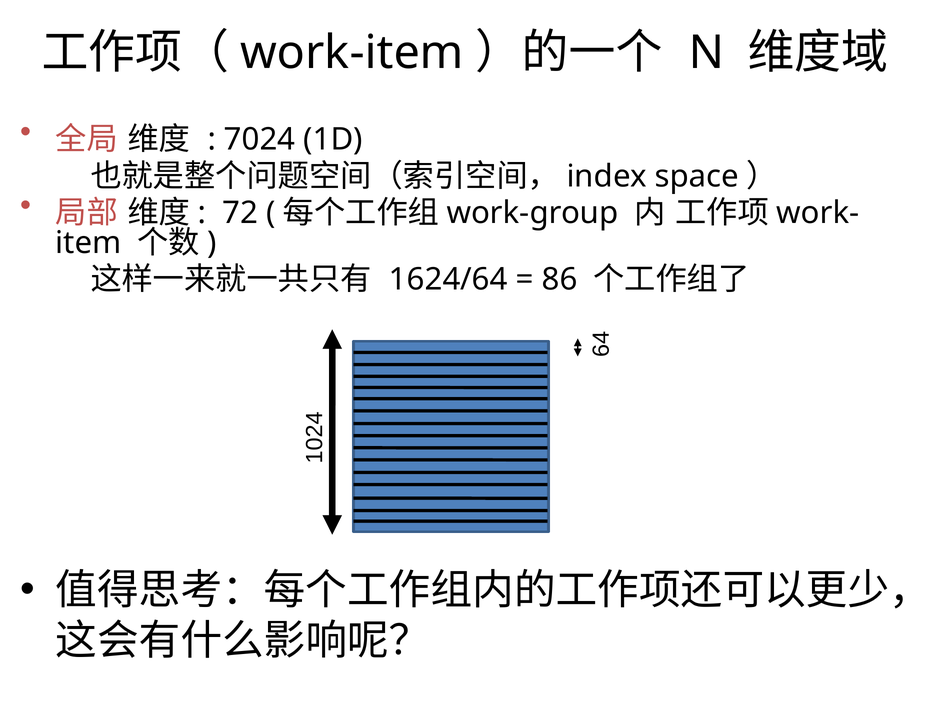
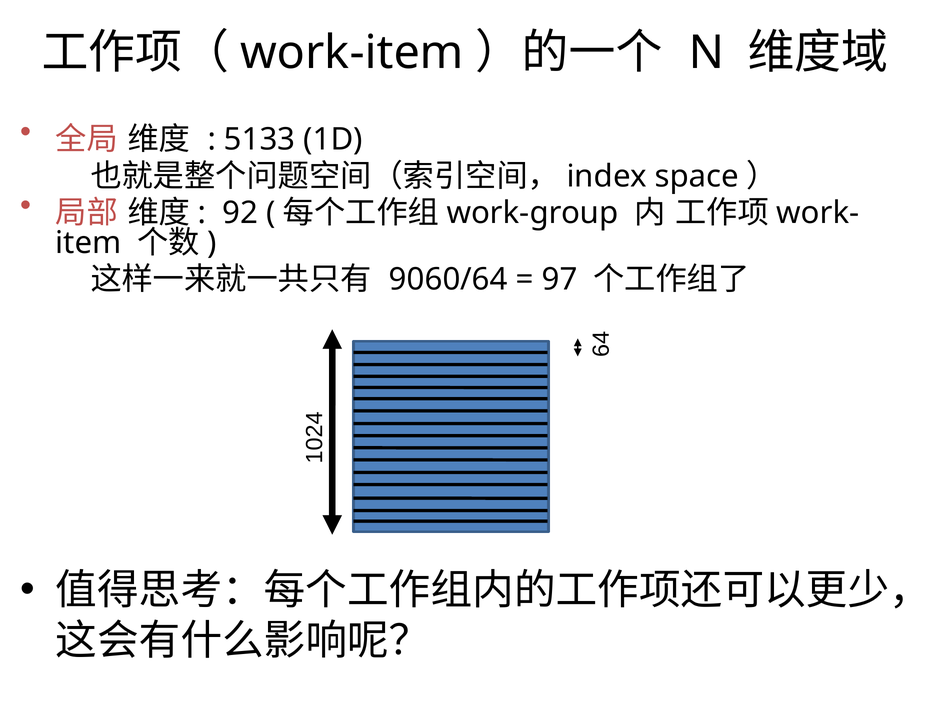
7024: 7024 -> 5133 (260, 139)
72: 72 -> 92 (240, 213)
1624/64: 1624/64 -> 9060/64 (448, 279)
86: 86 -> 97 (560, 279)
